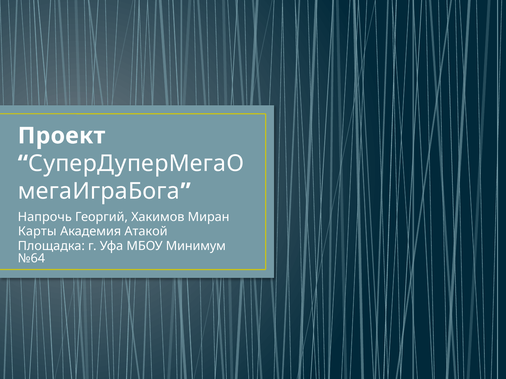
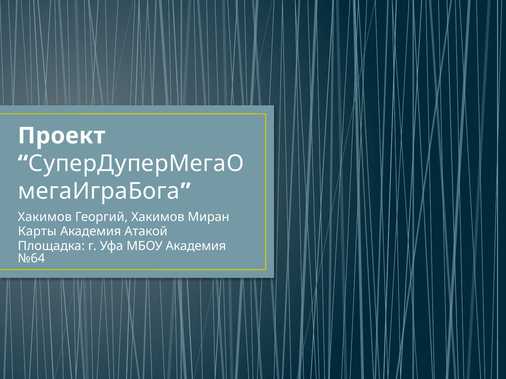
Напрочь: Напрочь -> Хакимов (45, 217)
МБОУ Минимум: Минимум -> Академия (196, 246)
